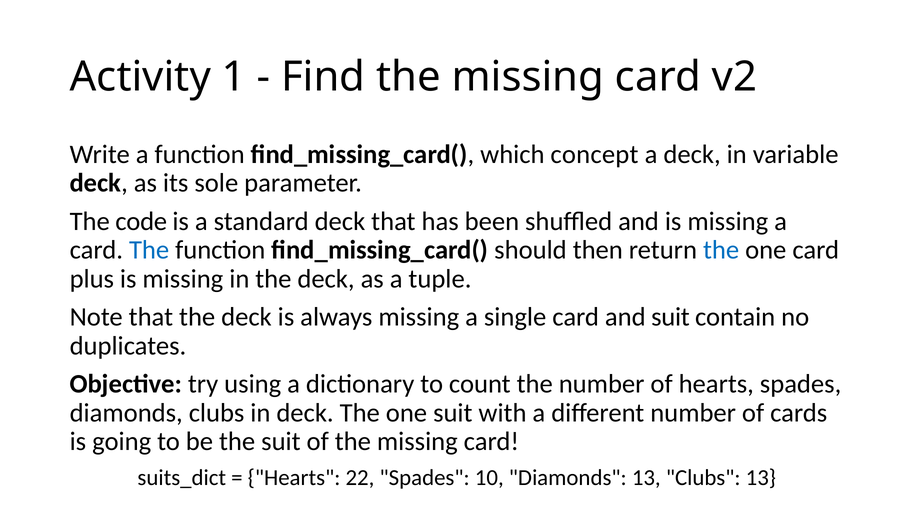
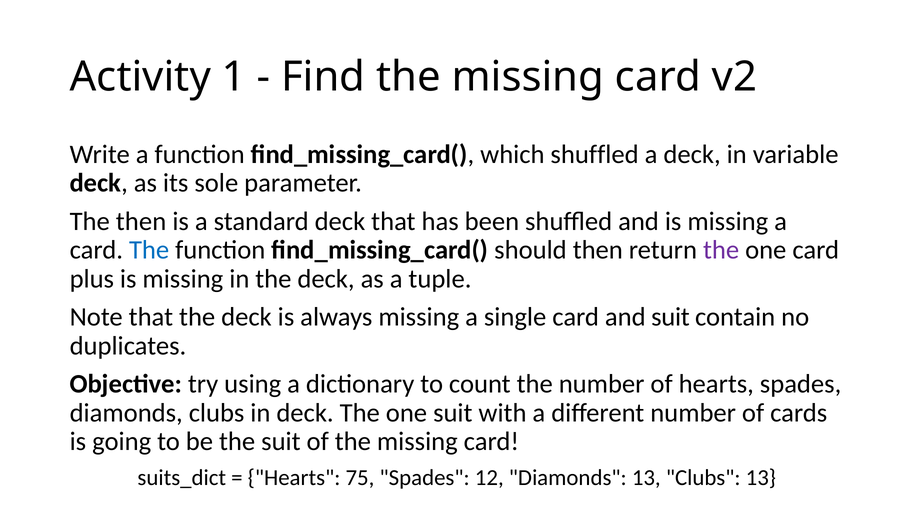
which concept: concept -> shuffled (595, 154)
The code: code -> then (141, 221)
the colour: blue -> purple (721, 250)
22: 22 -> 75 (360, 478)
10: 10 -> 12 (489, 478)
